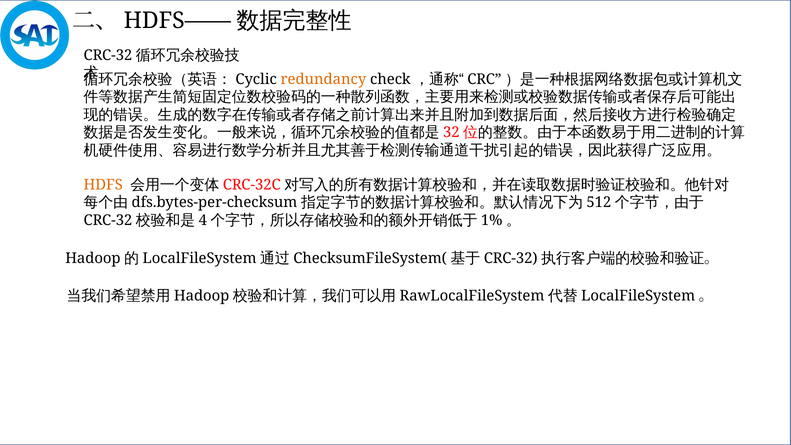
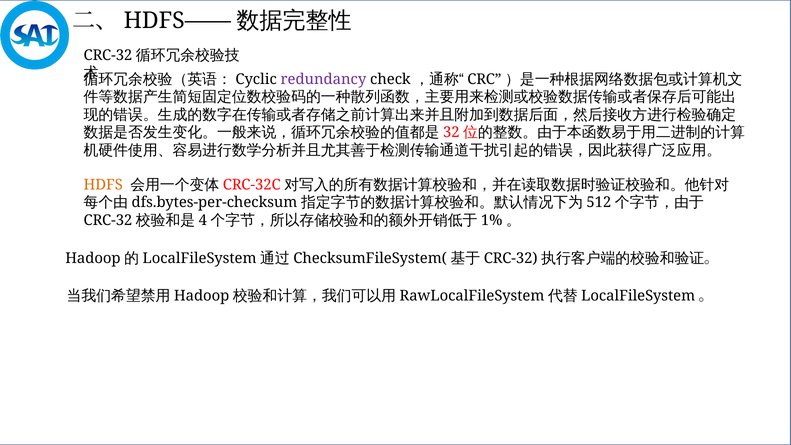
redundancy colour: orange -> purple (323, 79)
